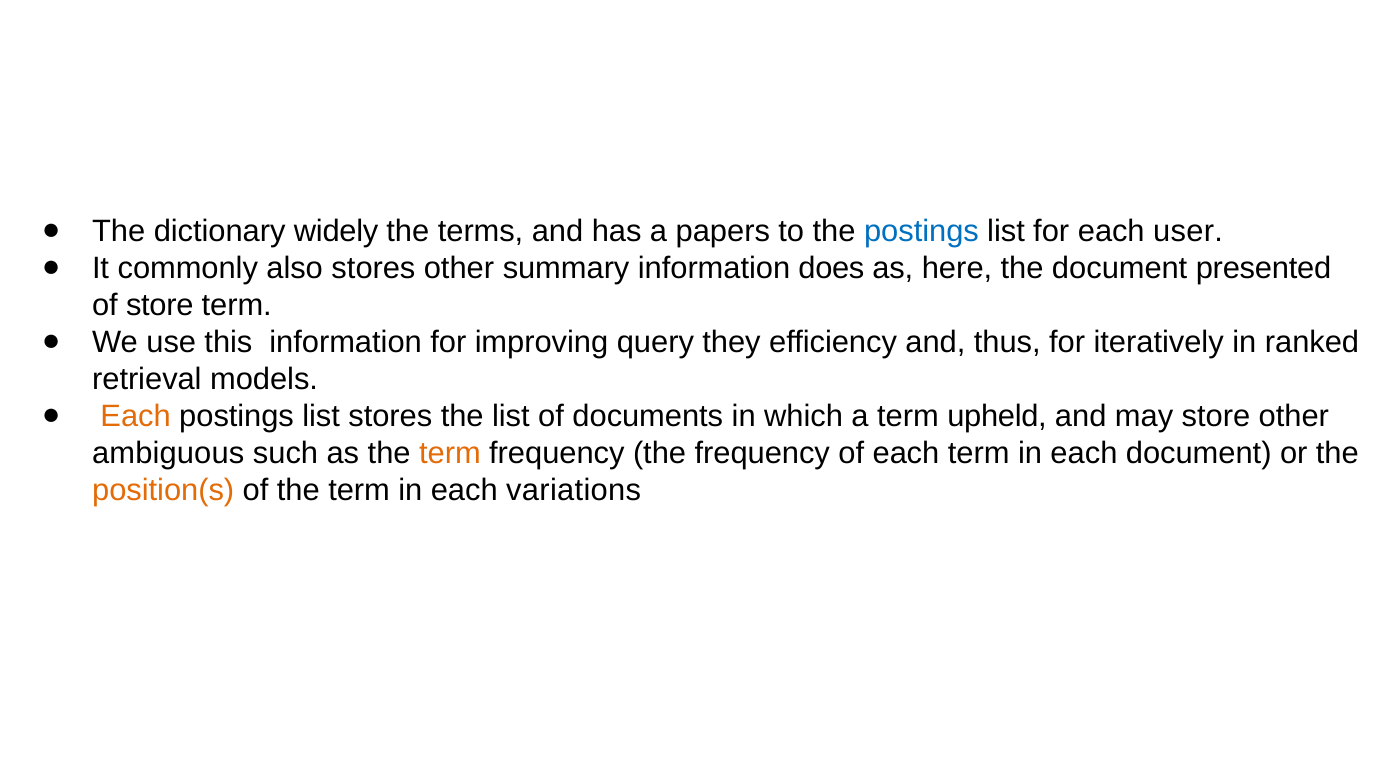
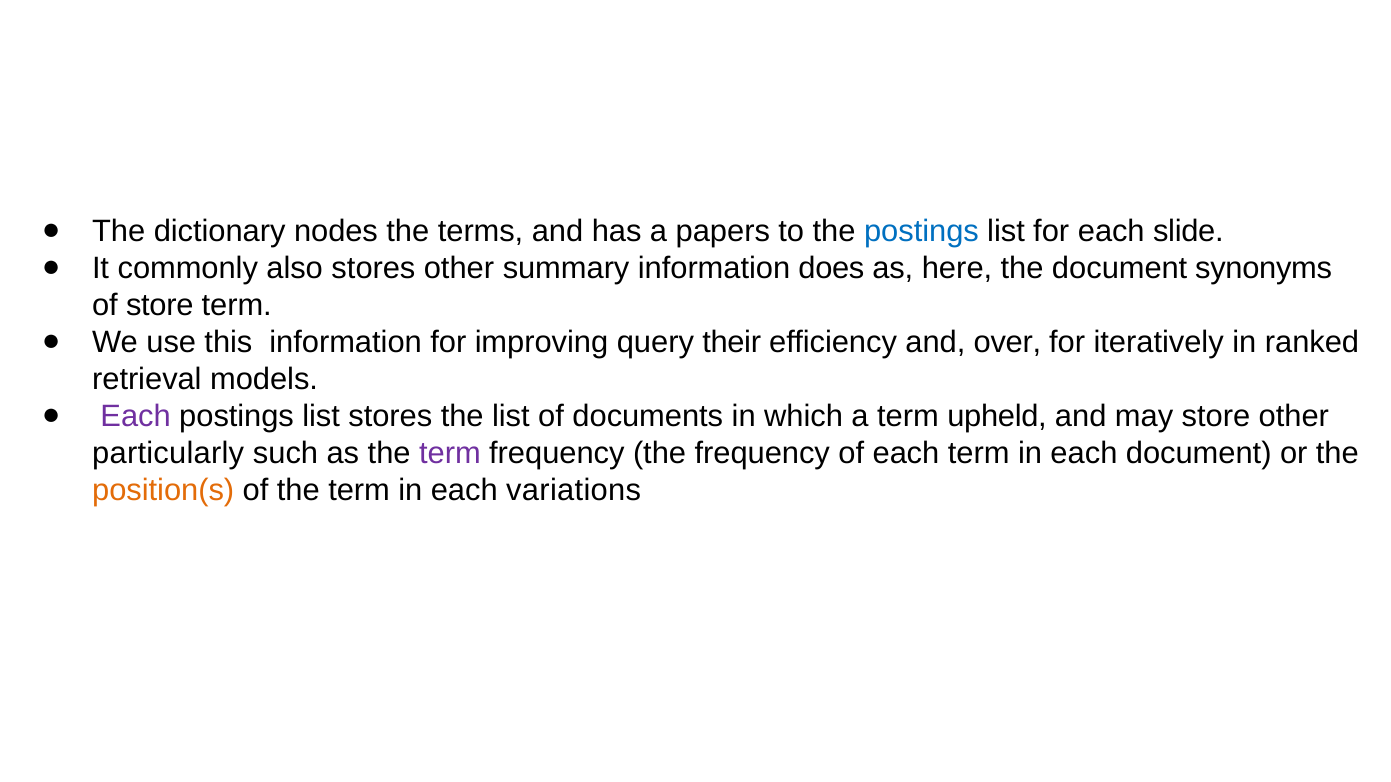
widely: widely -> nodes (336, 231)
user: user -> slide (1188, 231)
presented: presented -> synonyms (1264, 269)
they: they -> their (732, 343)
thus: thus -> over (1007, 343)
Each colour: orange -> purple (136, 417)
ambiguous: ambiguous -> particularly (168, 454)
term colour: orange -> purple (450, 454)
